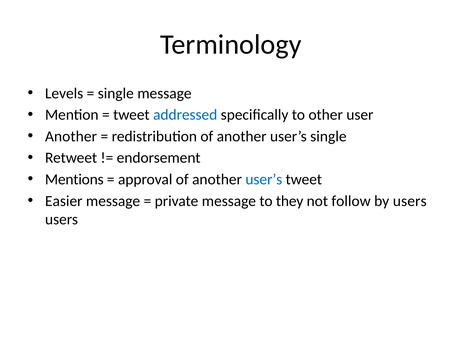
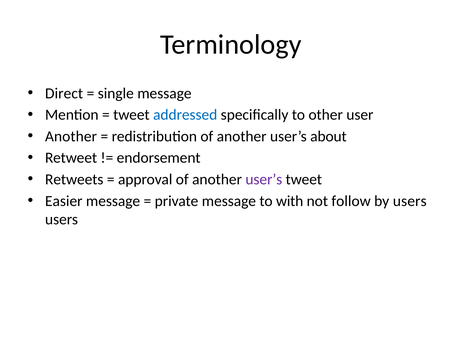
Levels: Levels -> Direct (64, 93)
user’s single: single -> about (328, 137)
Mentions: Mentions -> Retweets (74, 180)
user’s colour: blue -> purple (264, 180)
they: they -> with (290, 201)
